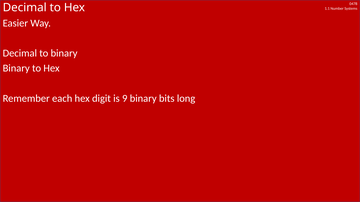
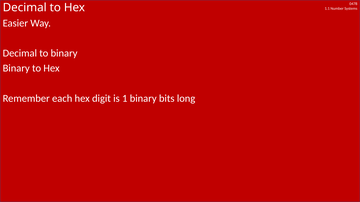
9: 9 -> 1 (125, 99)
